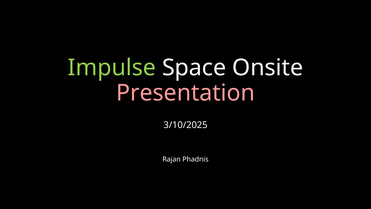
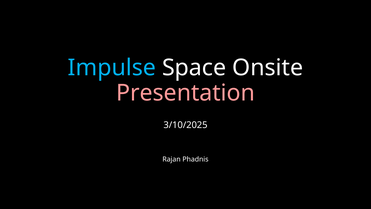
Impulse colour: light green -> light blue (112, 68)
